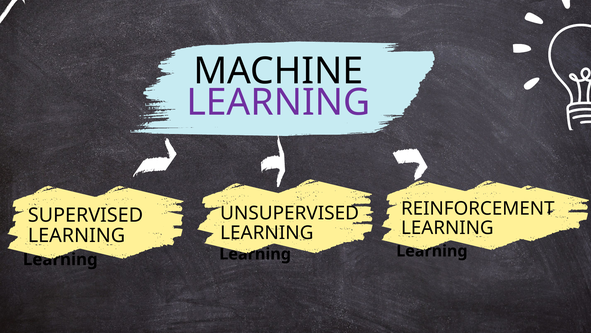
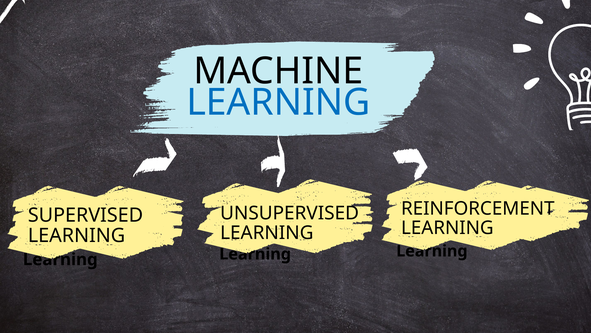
LEARNING colour: purple -> blue (278, 102)
